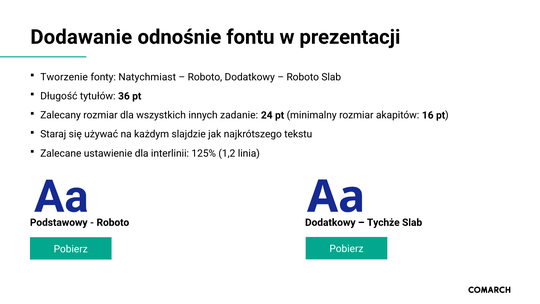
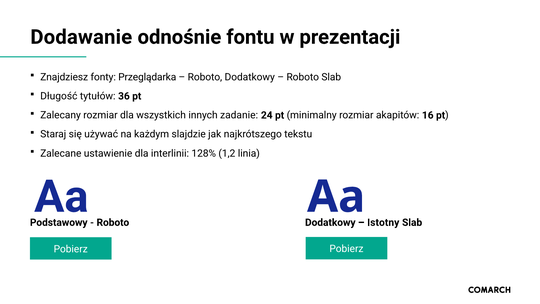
Tworzenie: Tworzenie -> Znajdziesz (64, 77)
Natychmiast: Natychmiast -> Przeglądarka (147, 77)
125%: 125% -> 128% (204, 153)
Tychże: Tychże -> Istotny (383, 222)
